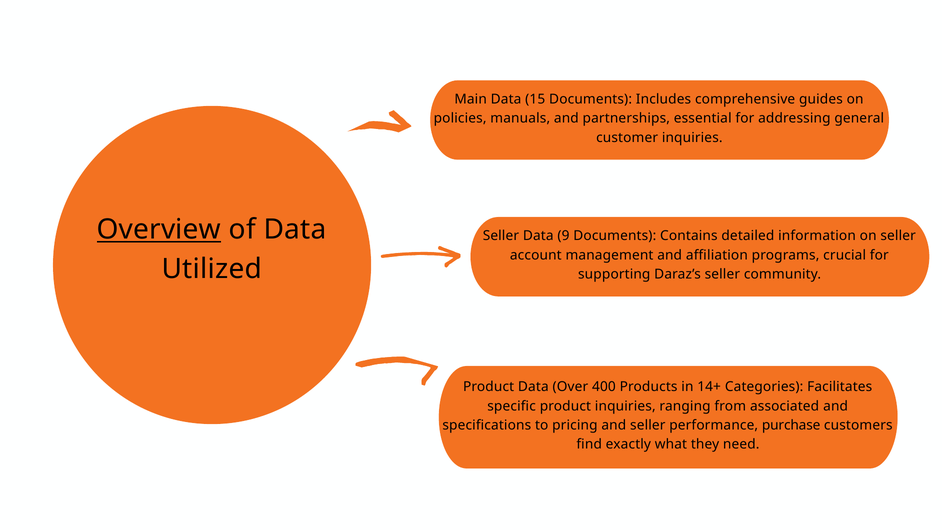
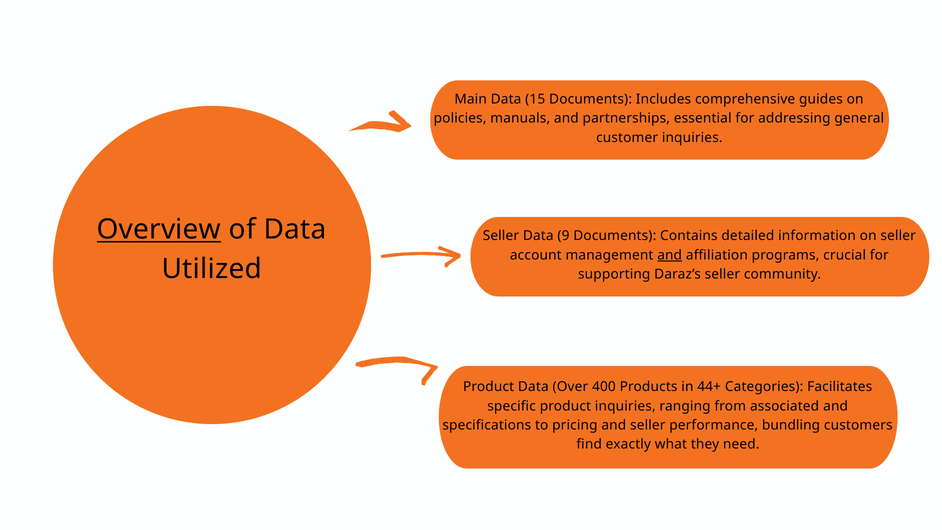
and underline: none -> present (670, 255)
14+: 14+ -> 44+ (709, 387)
purchase: purchase -> bundling (791, 425)
